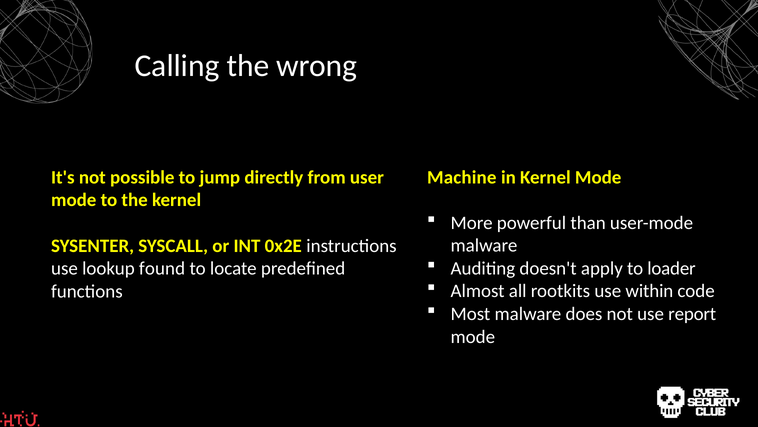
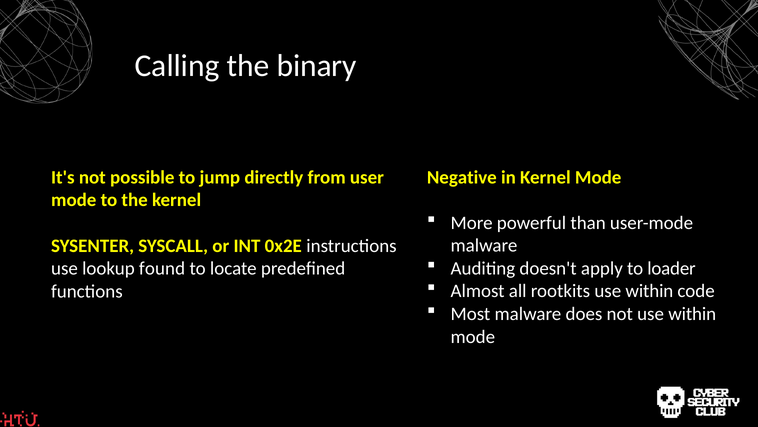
wrong: wrong -> binary (317, 66)
Machine: Machine -> Negative (462, 177)
not use report: report -> within (692, 314)
